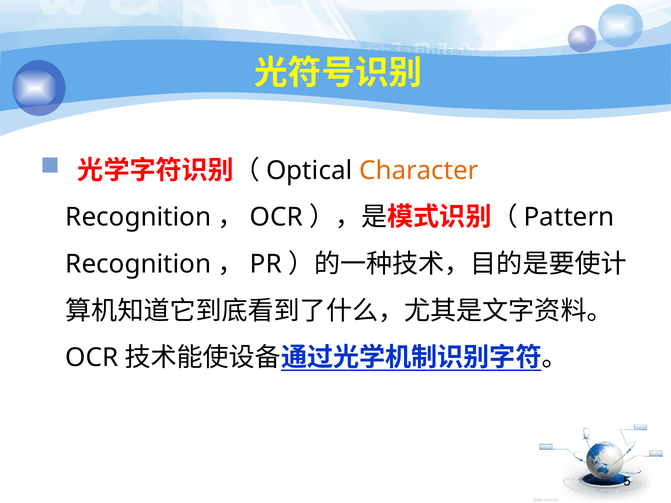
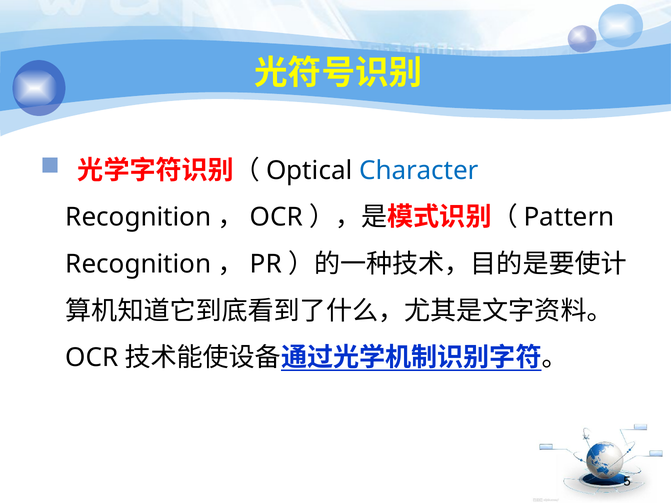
Character colour: orange -> blue (419, 171)
